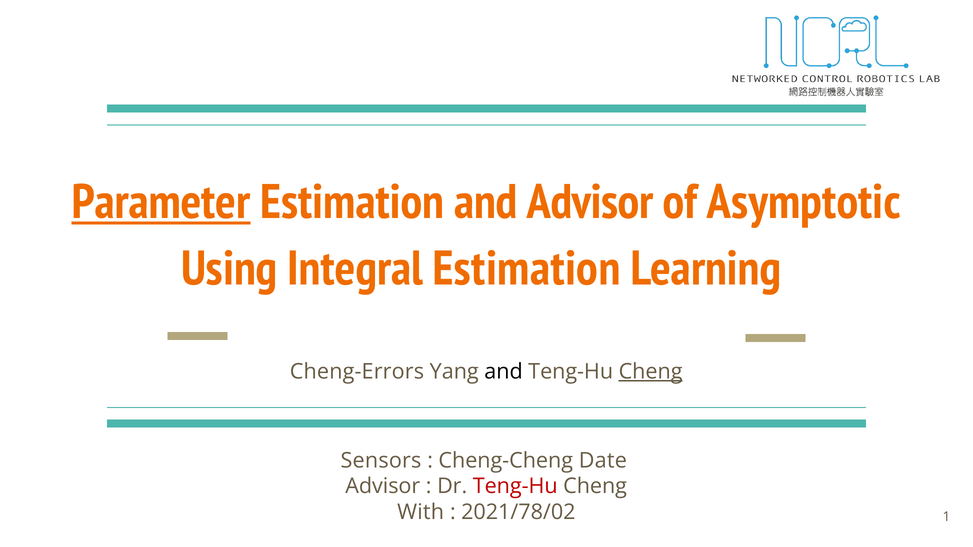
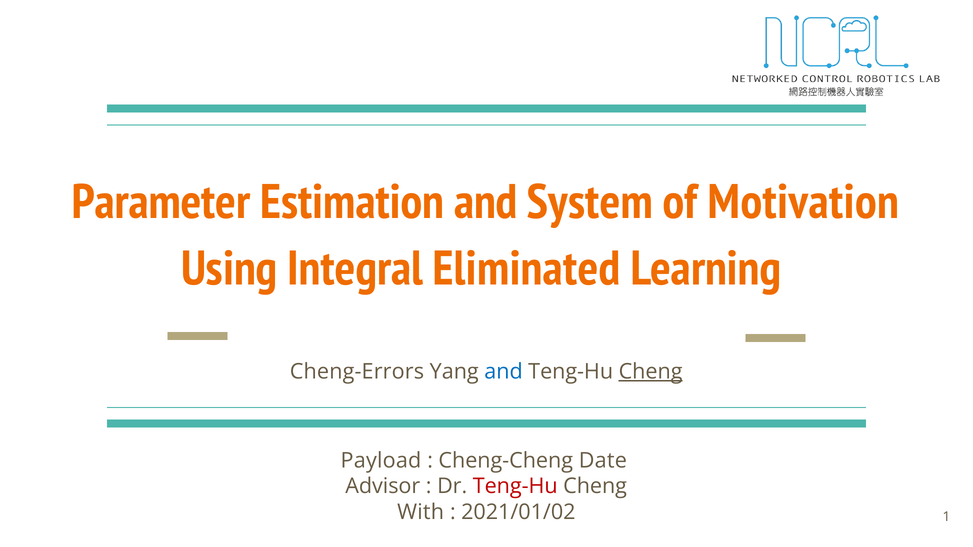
Parameter underline: present -> none (161, 202)
and Advisor: Advisor -> System (590, 202)
Asymptotic: Asymptotic -> Motivation (804, 202)
Integral Estimation: Estimation -> Eliminated (527, 269)
and colour: black -> blue (504, 372)
Sensors: Sensors -> Payload (381, 461)
2021/78/02: 2021/78/02 -> 2021/01/02 (518, 513)
